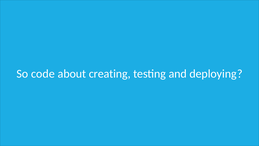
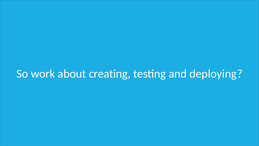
code: code -> work (43, 74)
